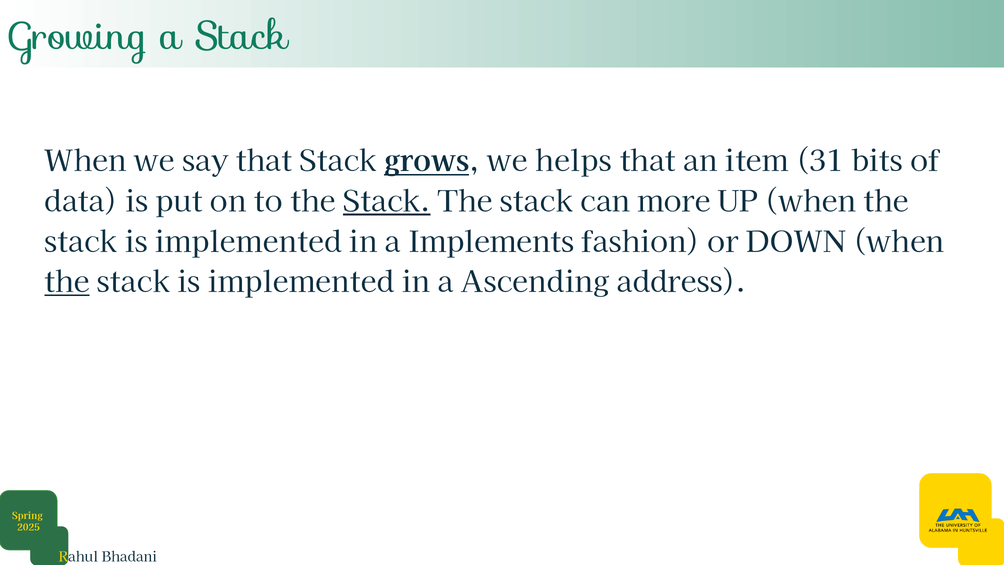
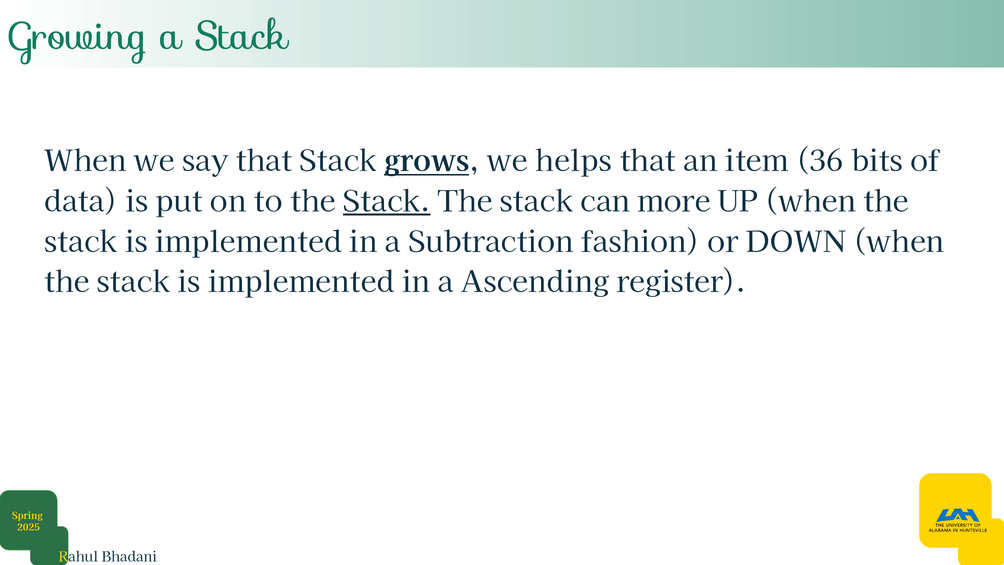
31: 31 -> 36 (820, 161)
Implements: Implements -> Subtraction (491, 242)
the underline: present -> none (67, 283)
address: address -> register (681, 283)
